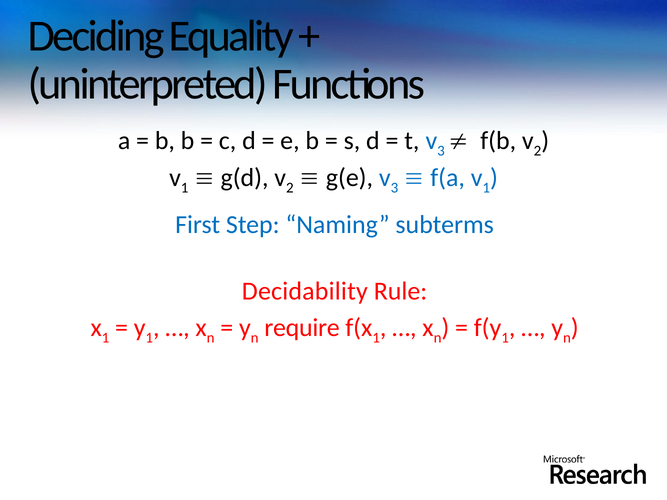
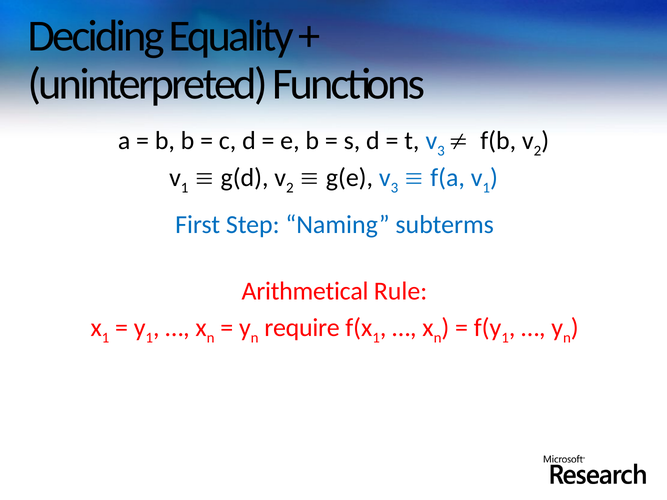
Decidability: Decidability -> Arithmetical (305, 291)
